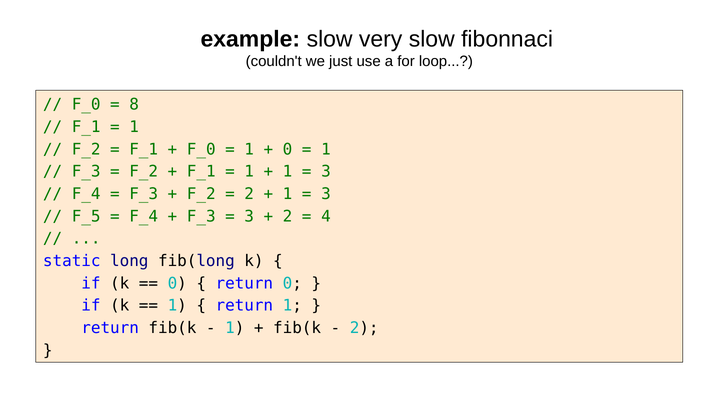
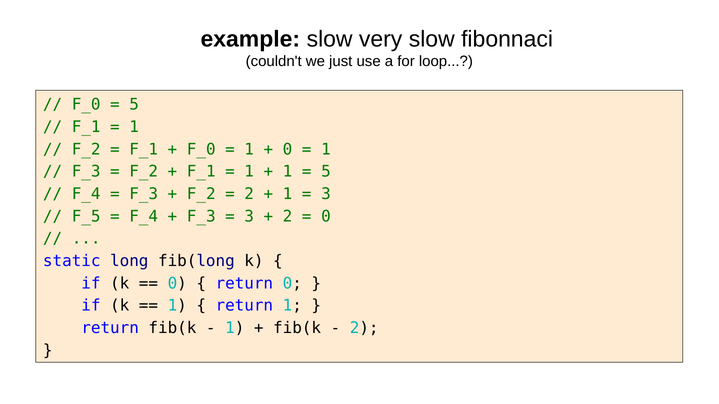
8: 8 -> 5 (134, 105)
3: 3 -> 5 (326, 172)
4: 4 -> 0 (326, 217)
